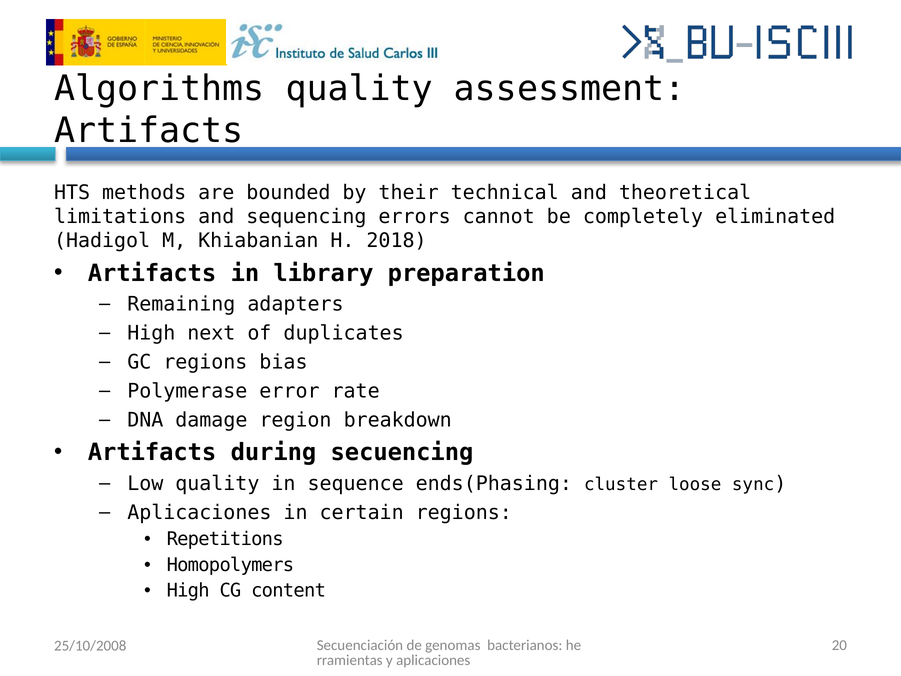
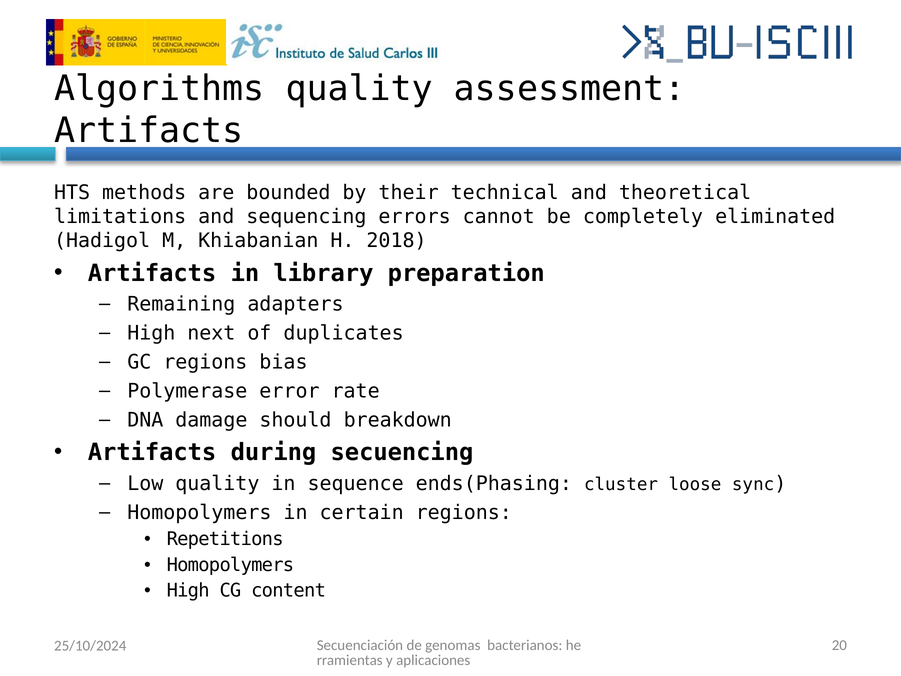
region: region -> should (295, 420)
Aplicaciones: Aplicaciones -> Homopolymers (199, 513)
25/10/2008: 25/10/2008 -> 25/10/2024 (90, 645)
